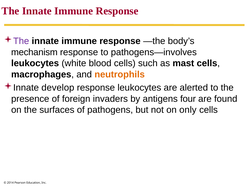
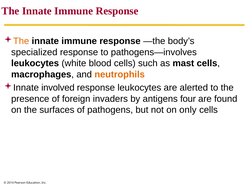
The colour: purple -> orange (21, 41)
mechanism: mechanism -> specialized (34, 52)
develop: develop -> involved (58, 88)
